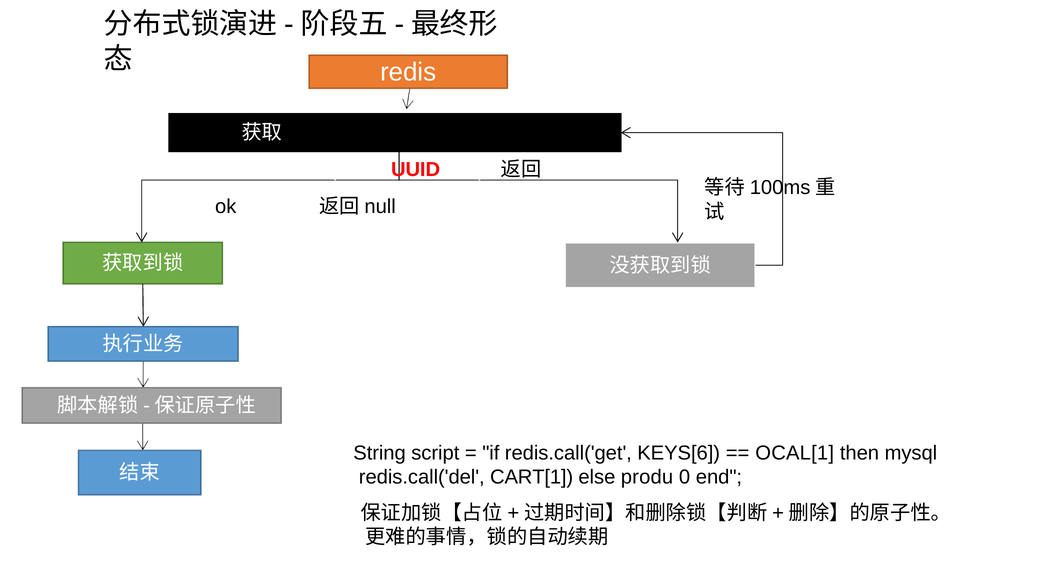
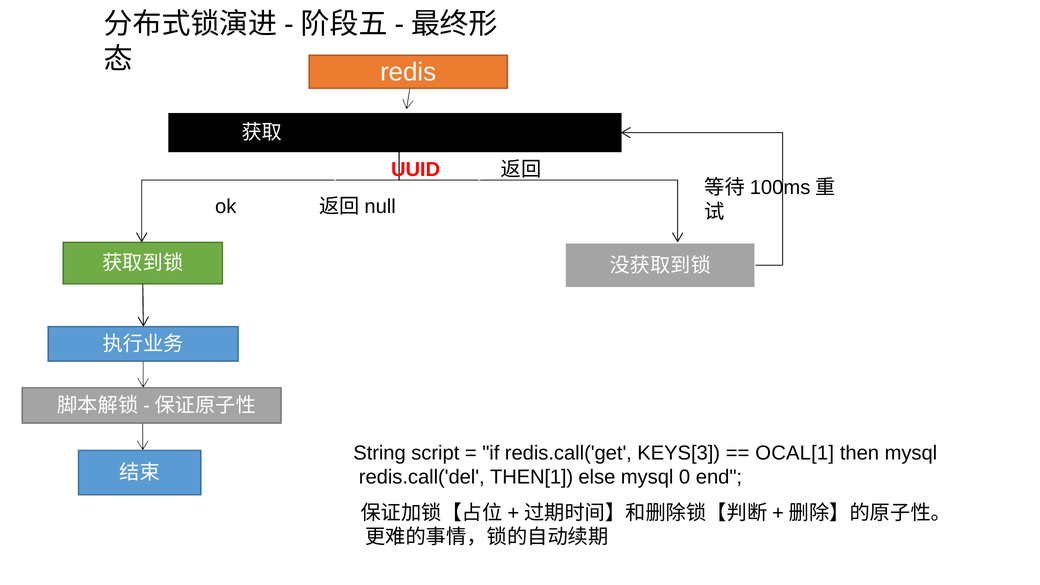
KEYS[6: KEYS[6 -> KEYS[3 (679, 453)
CART[1: CART[1 -> THEN[1 (532, 477)
else produ: produ -> mysql (647, 477)
